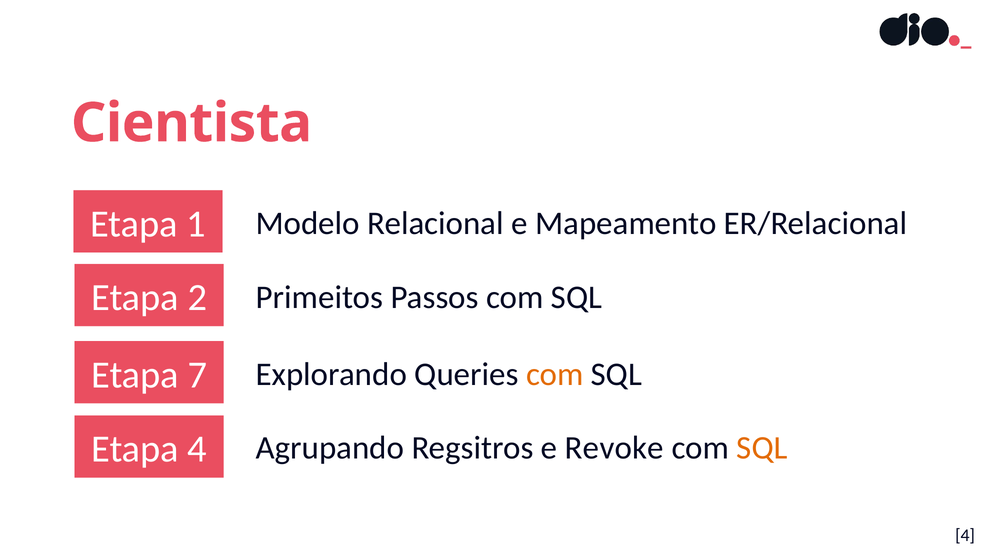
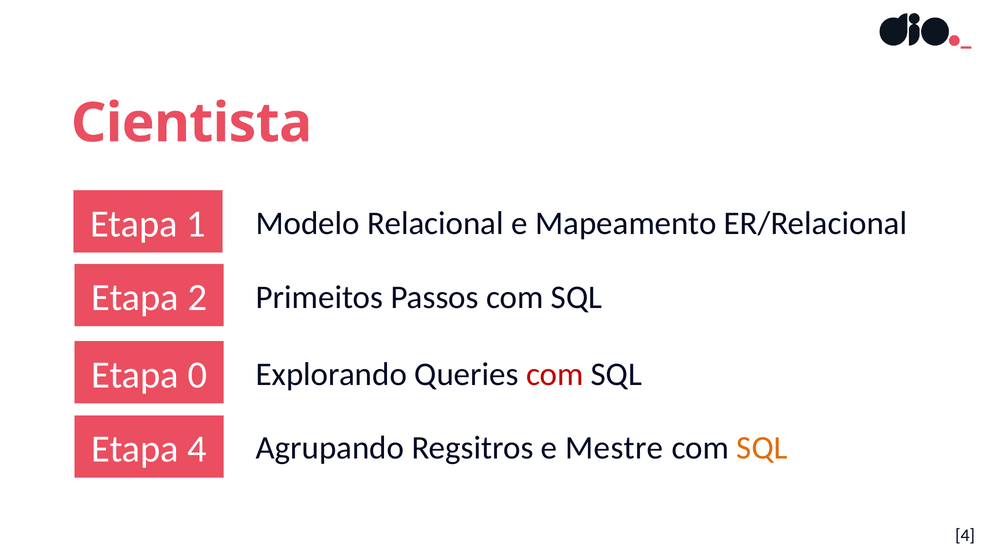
7: 7 -> 0 (197, 375)
com colour: orange -> red (555, 375)
Revoke: Revoke -> Mestre (614, 448)
